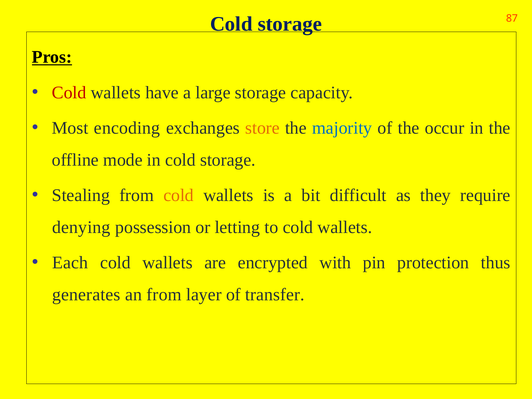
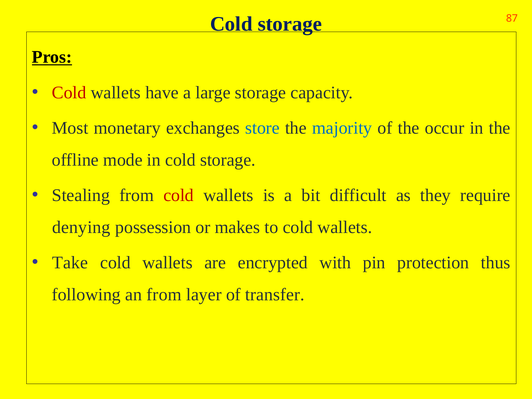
encoding: encoding -> monetary (127, 128)
store colour: orange -> blue (262, 128)
cold colour: orange -> red (179, 195)
letting: letting -> makes (237, 227)
Each: Each -> Take (70, 263)
generates: generates -> following (86, 295)
